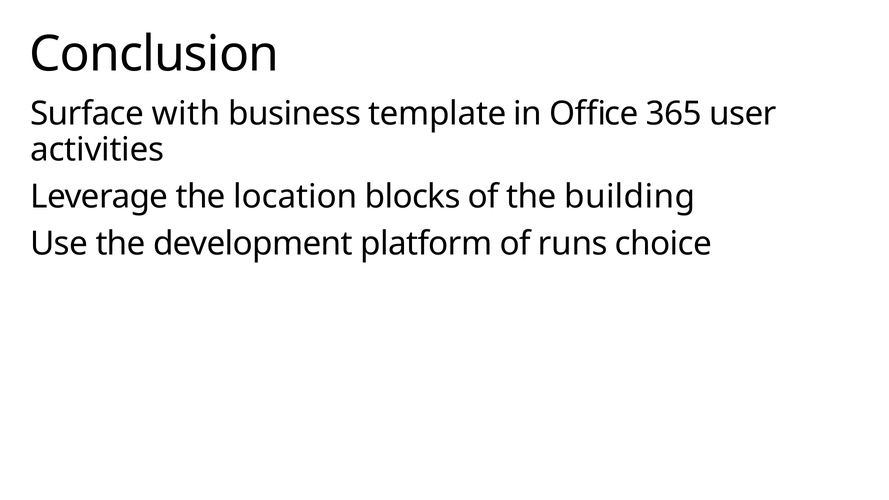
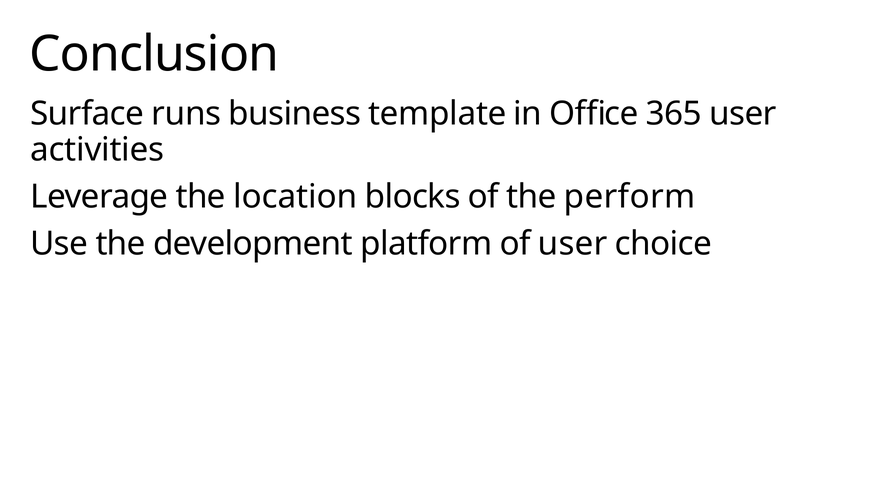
with: with -> runs (186, 114)
building: building -> perform (630, 197)
of runs: runs -> user (573, 244)
